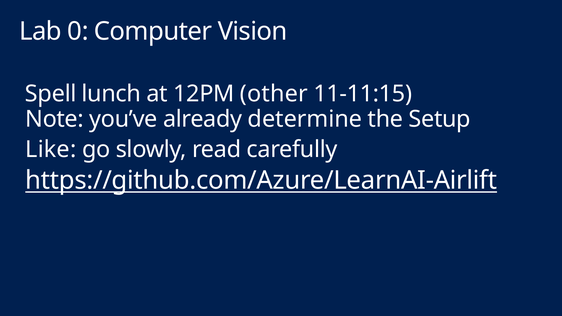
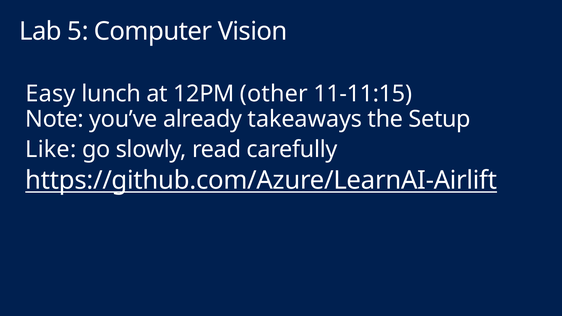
0: 0 -> 5 (78, 31)
Spell: Spell -> Easy (51, 94)
determine: determine -> takeaways (305, 119)
